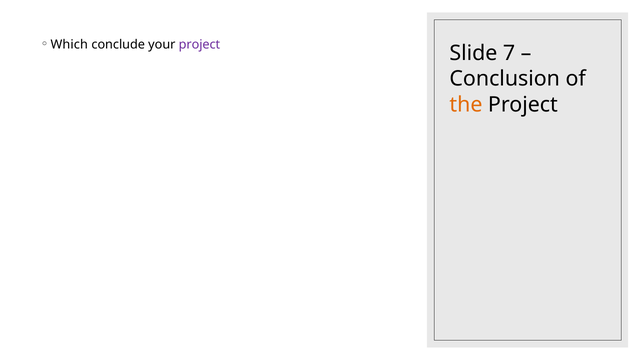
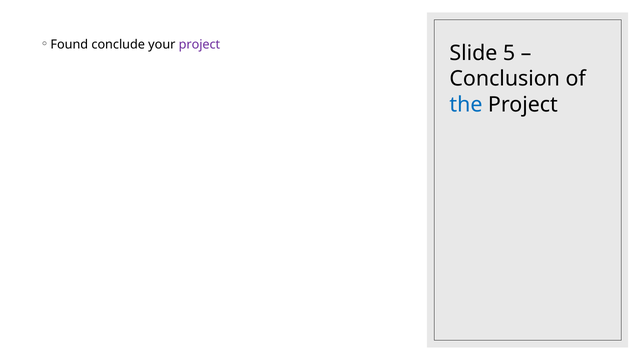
Which: Which -> Found (69, 44)
7: 7 -> 5 (509, 53)
the colour: orange -> blue (466, 105)
